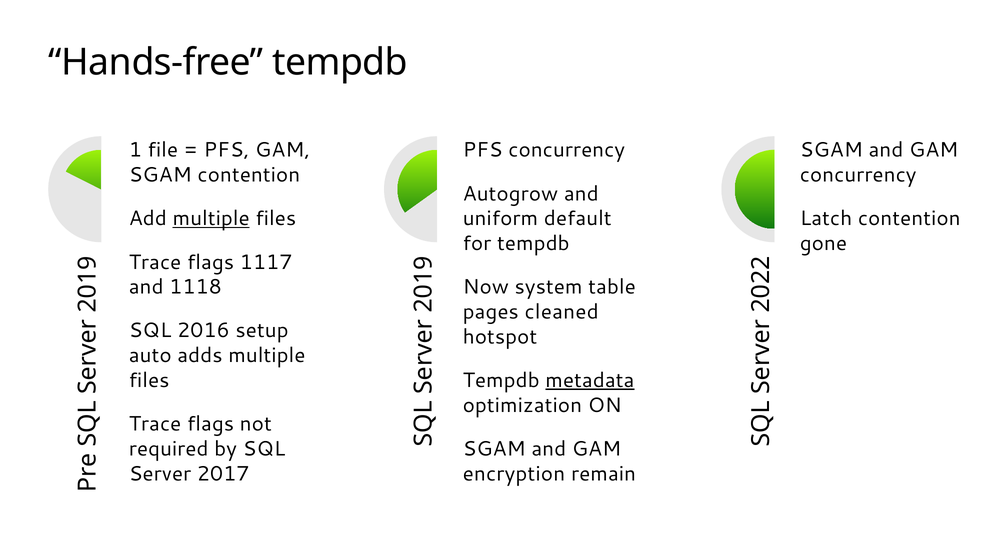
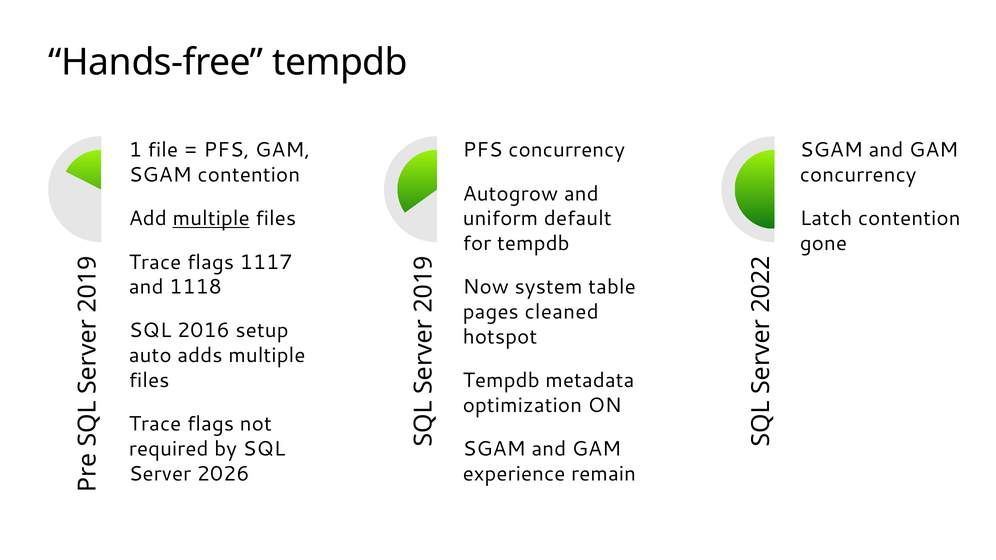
metadata underline: present -> none (590, 381)
2017: 2017 -> 2026 (223, 474)
encryption: encryption -> experience (514, 474)
